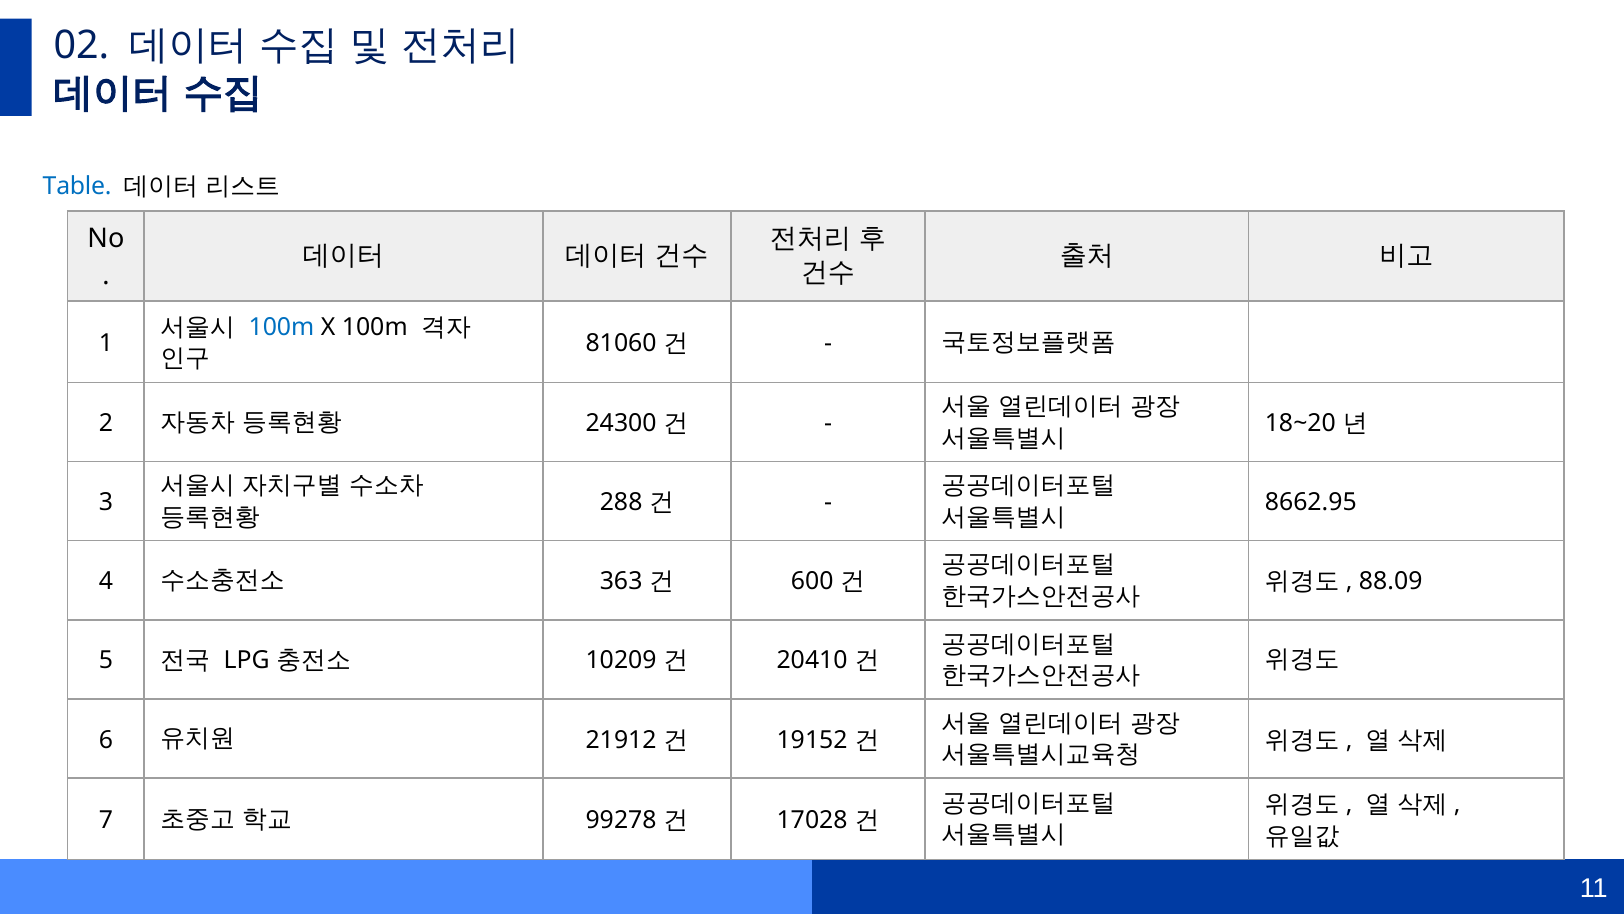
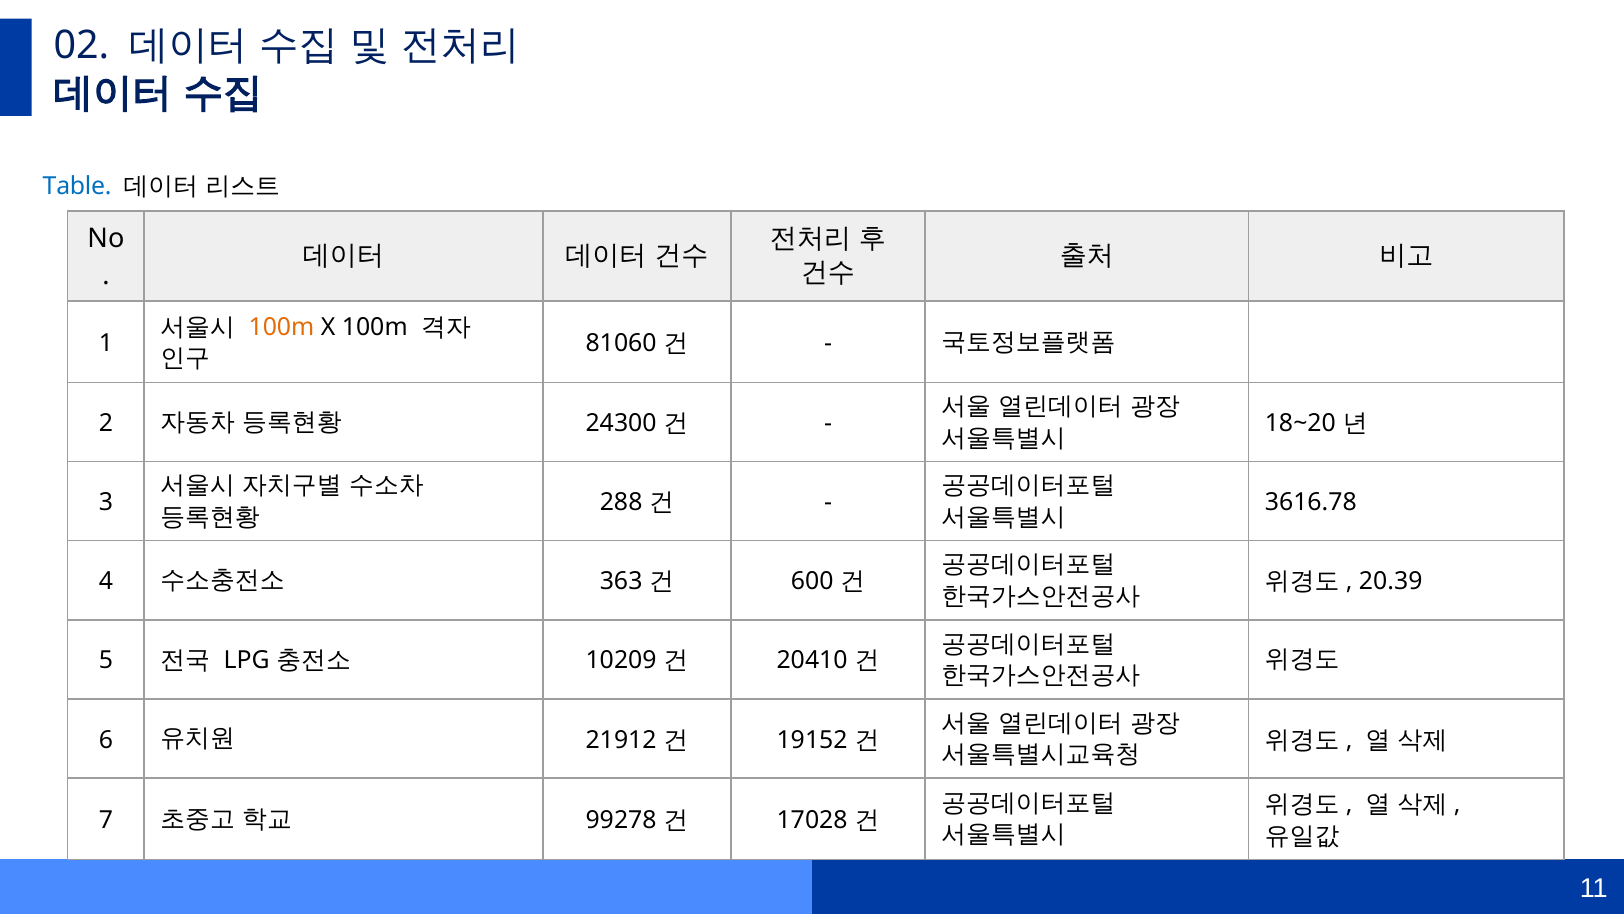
100m colour: blue -> orange (281, 327)
8662.95: 8662.95 -> 3616.78 (1311, 502)
88.09: 88.09 -> 20.39 (1391, 581)
